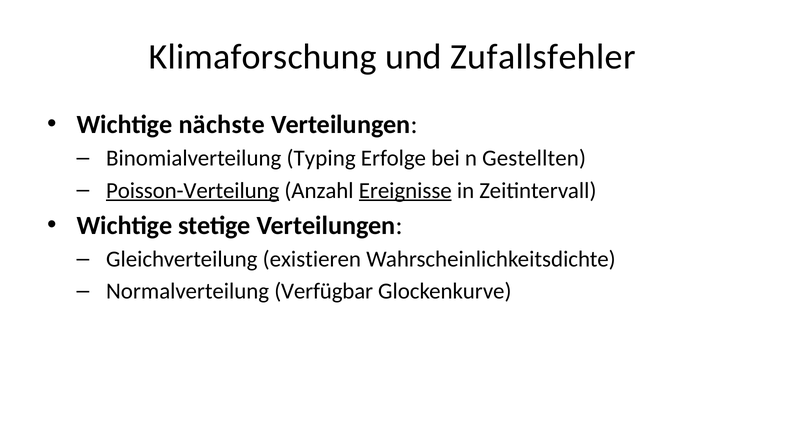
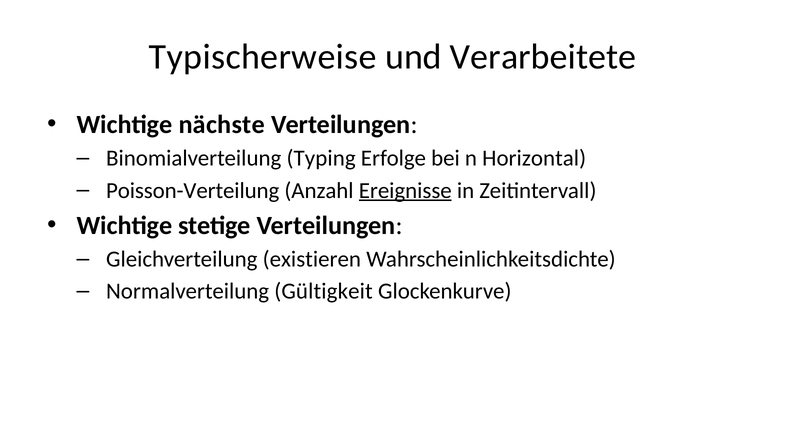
Klimaforschung: Klimaforschung -> Typischerweise (263, 57)
Zufallsfehler: Zufallsfehler -> Verarbeitete (543, 57)
Gestellten: Gestellten -> Horizontal (534, 158)
Poisson-Verteilung underline: present -> none (193, 191)
Verfügbar: Verfügbar -> Gültigkeit (324, 291)
